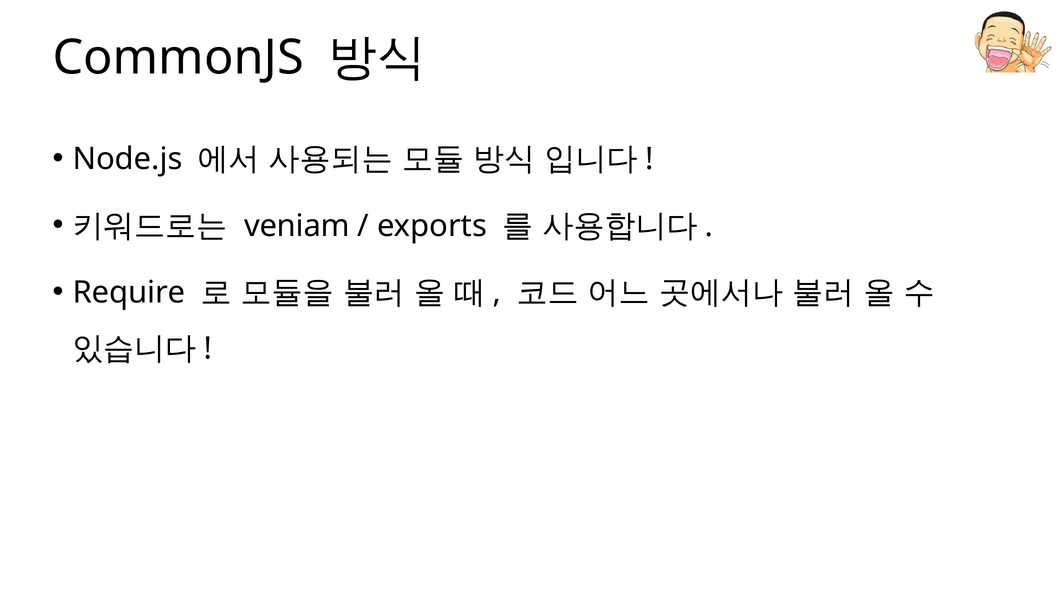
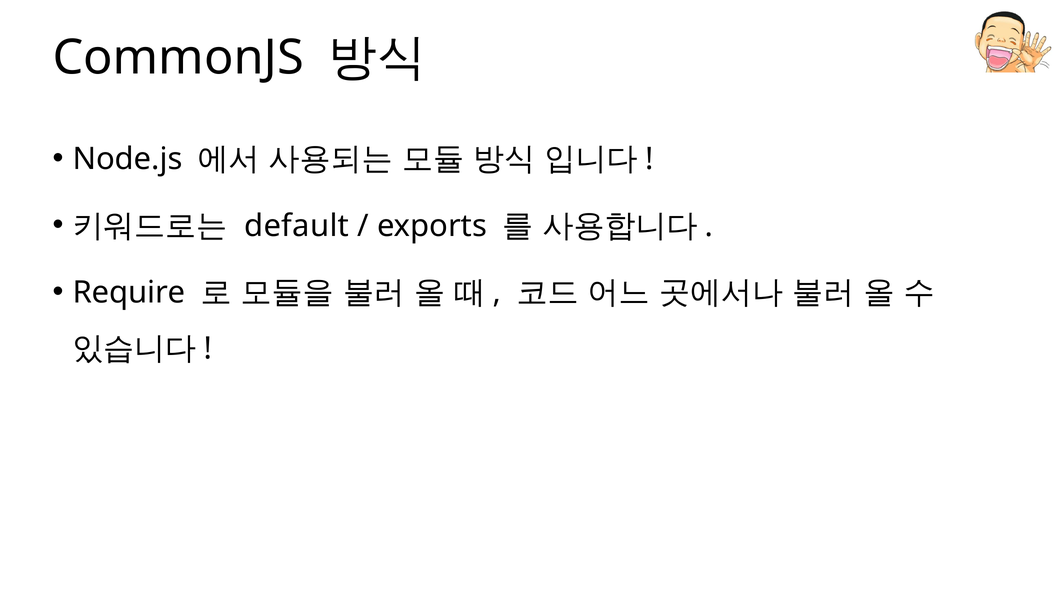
veniam: veniam -> default (297, 226)
